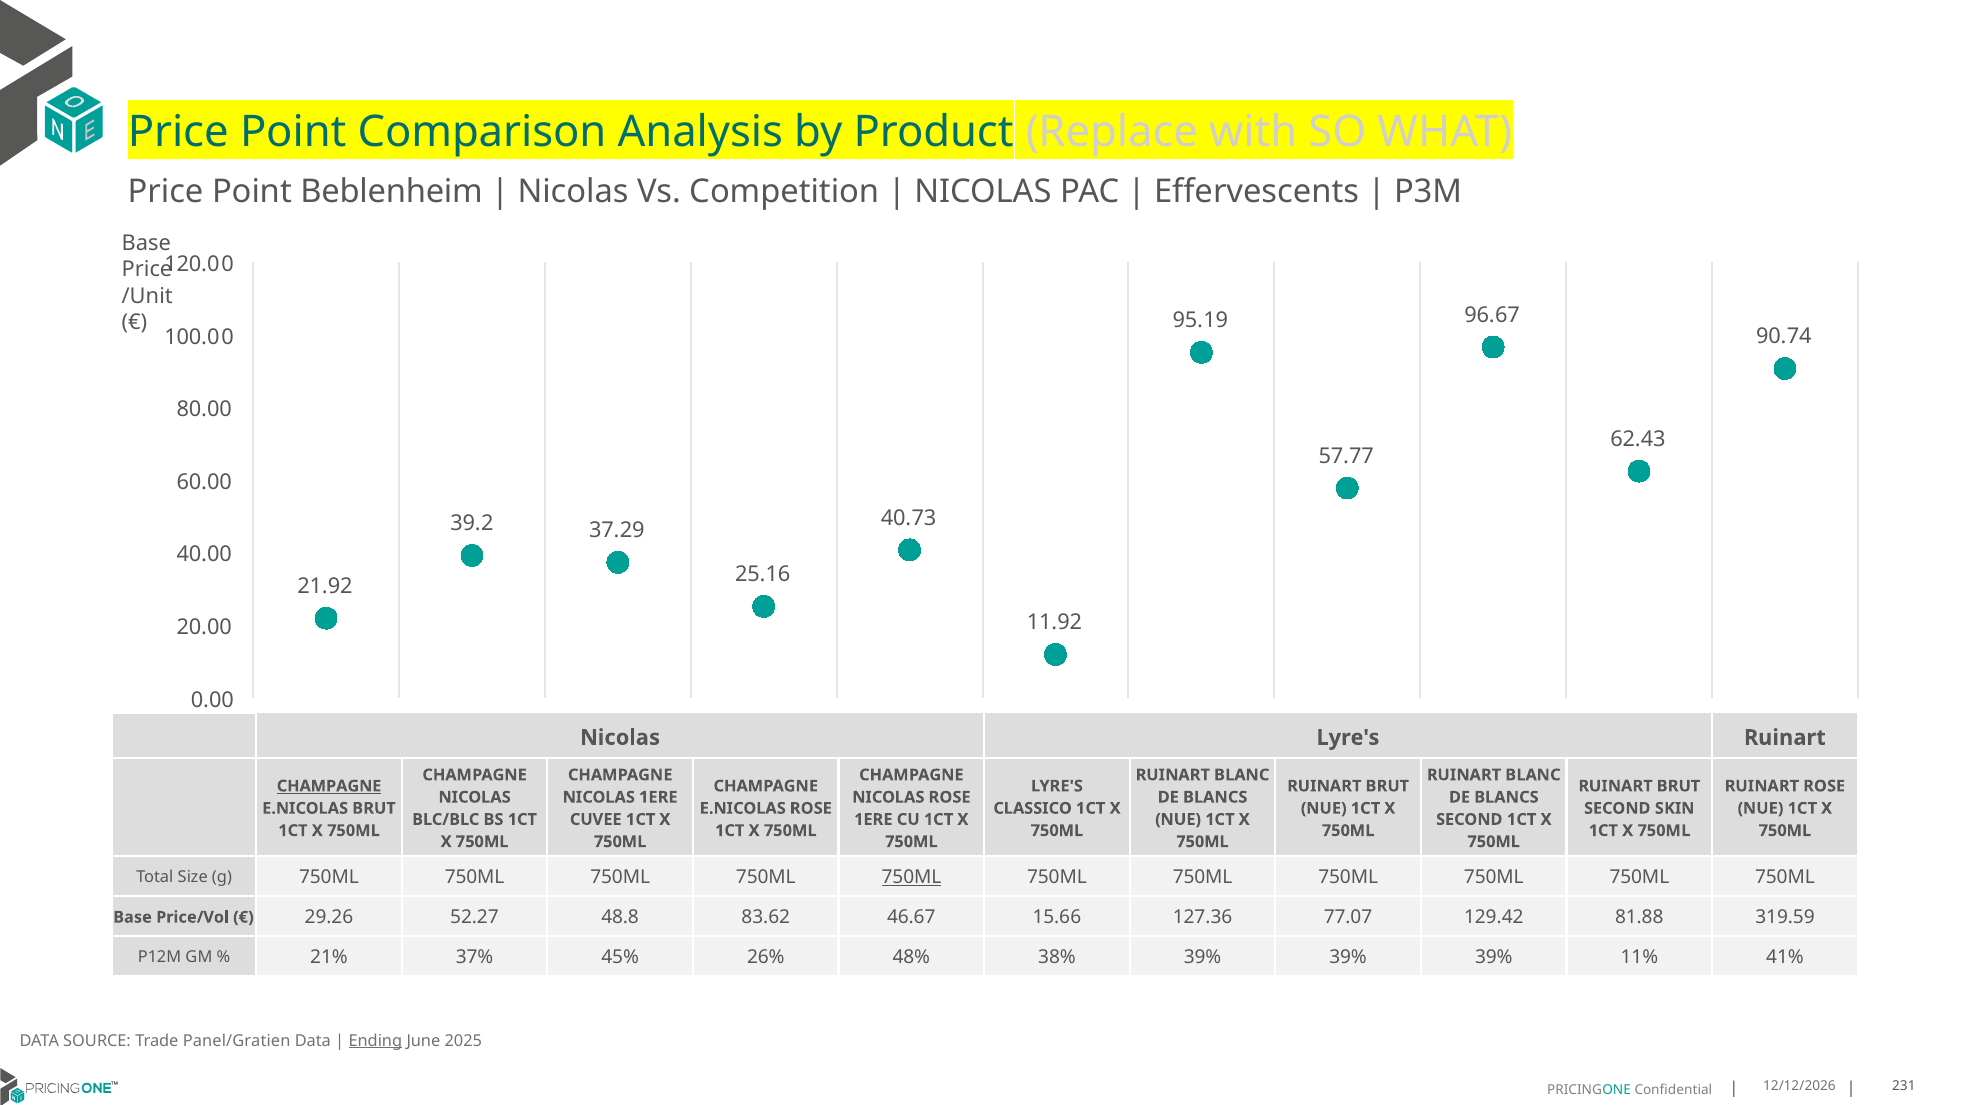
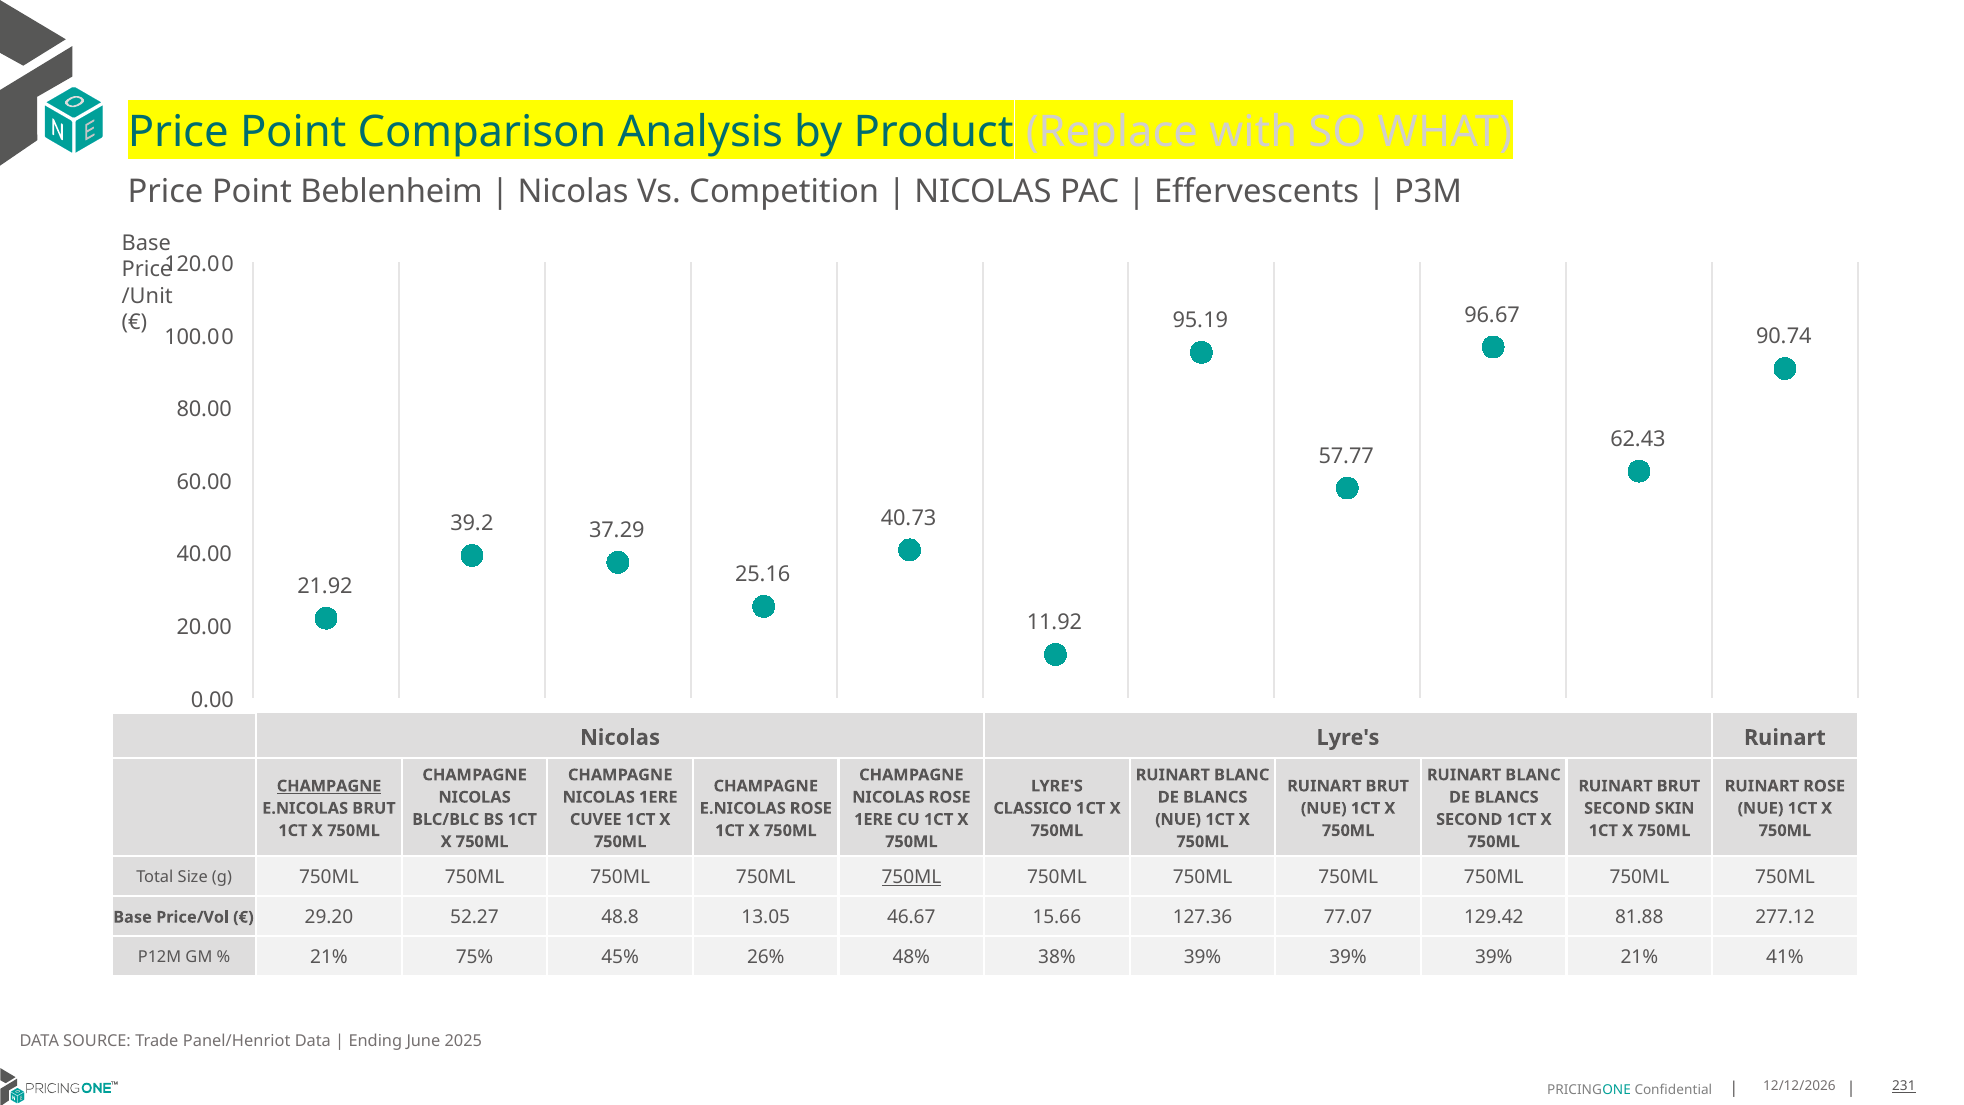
29.26: 29.26 -> 29.20 (329, 917)
83.62: 83.62 -> 13.05 (766, 917)
319.59: 319.59 -> 277.12 (1785, 917)
37%: 37% -> 75% (475, 957)
39% 11%: 11% -> 21% (1639, 957)
Panel/Gratien: Panel/Gratien -> Panel/Henriot (237, 1041)
Ending underline: present -> none (375, 1041)
231 underline: none -> present (1904, 1086)
